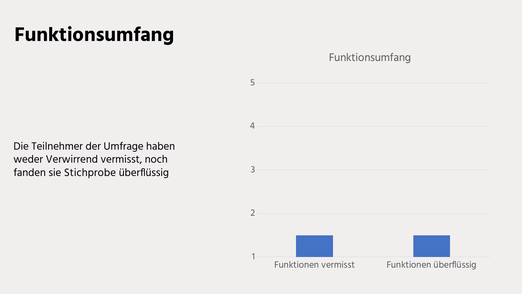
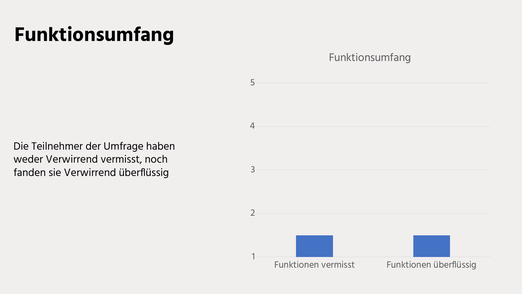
sie Stichprobe: Stichprobe -> Verwirrend (90, 172)
